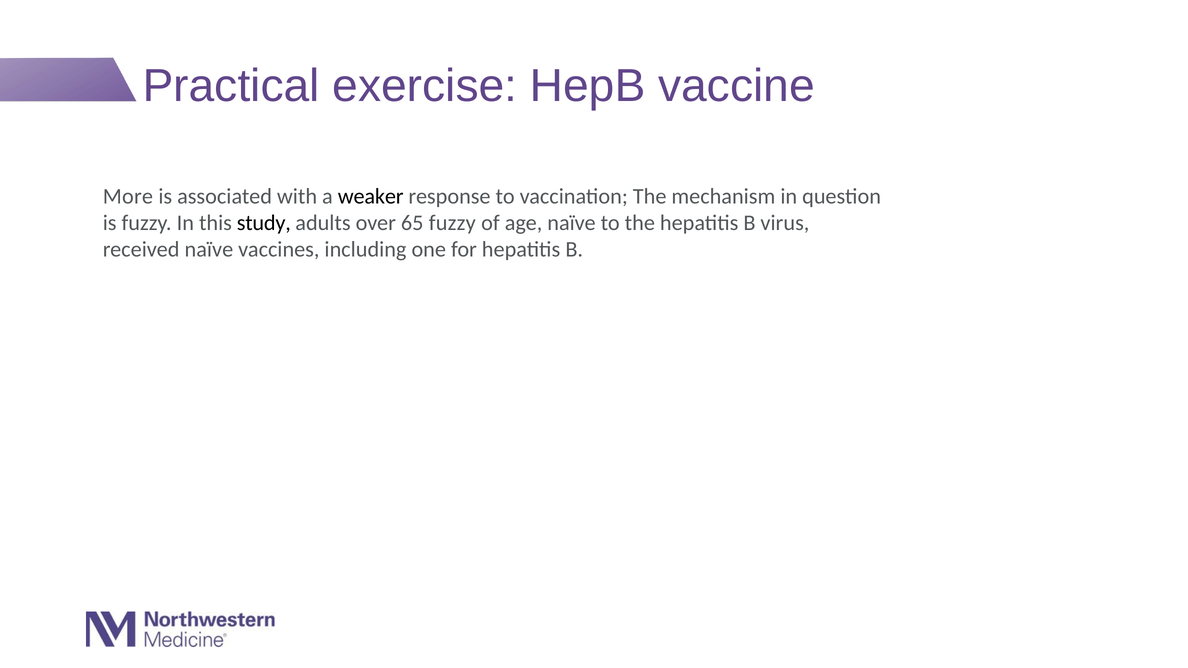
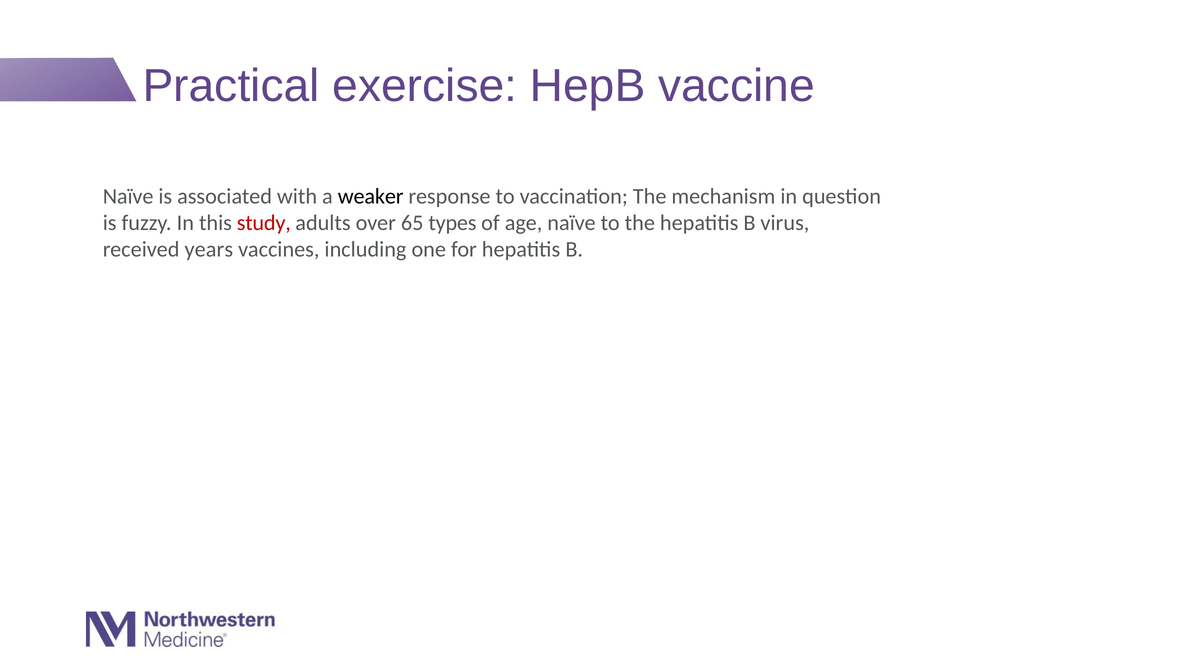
More: More -> Naïve (128, 196)
study colour: black -> red (264, 223)
65 fuzzy: fuzzy -> types (453, 223)
received naïve: naïve -> years (209, 250)
